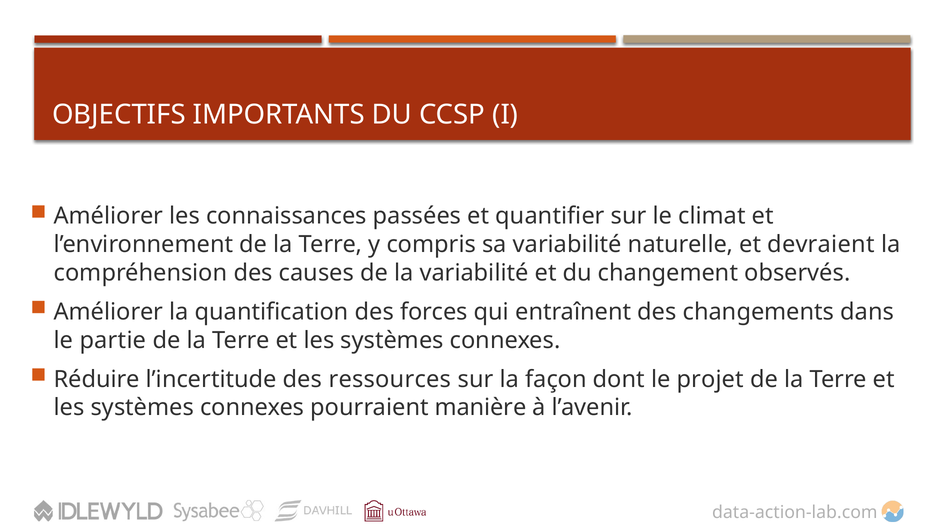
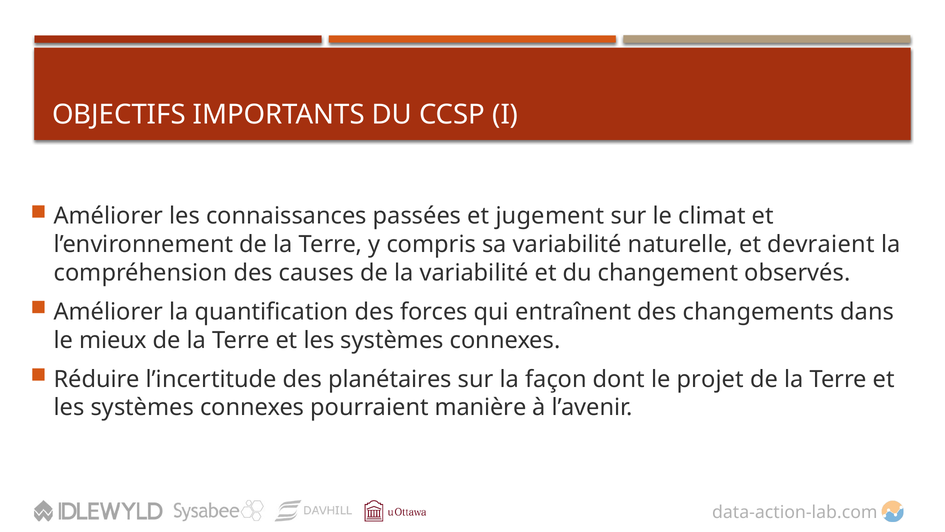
quantifier: quantifier -> jugement (550, 216)
partie: partie -> mieux (113, 340)
ressources: ressources -> planétaires (390, 379)
